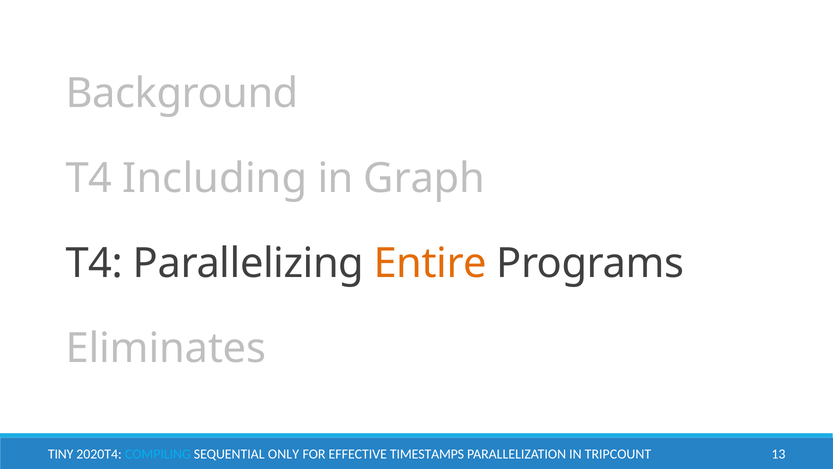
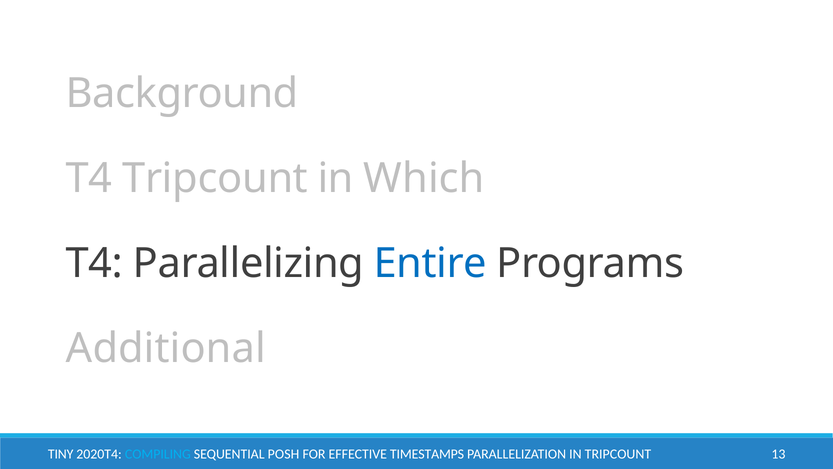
T4 Including: Including -> Tripcount (215, 178)
Graph: Graph -> Which (424, 178)
Entire colour: orange -> blue (430, 263)
Eliminates: Eliminates -> Additional (166, 348)
ONLY: ONLY -> POSH (284, 454)
